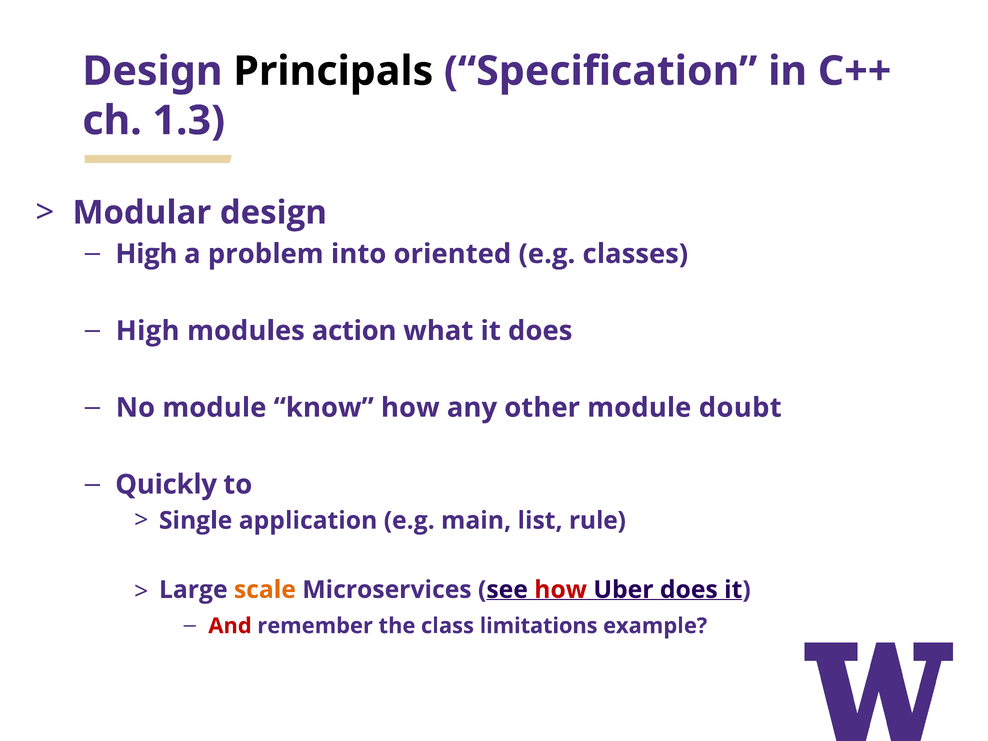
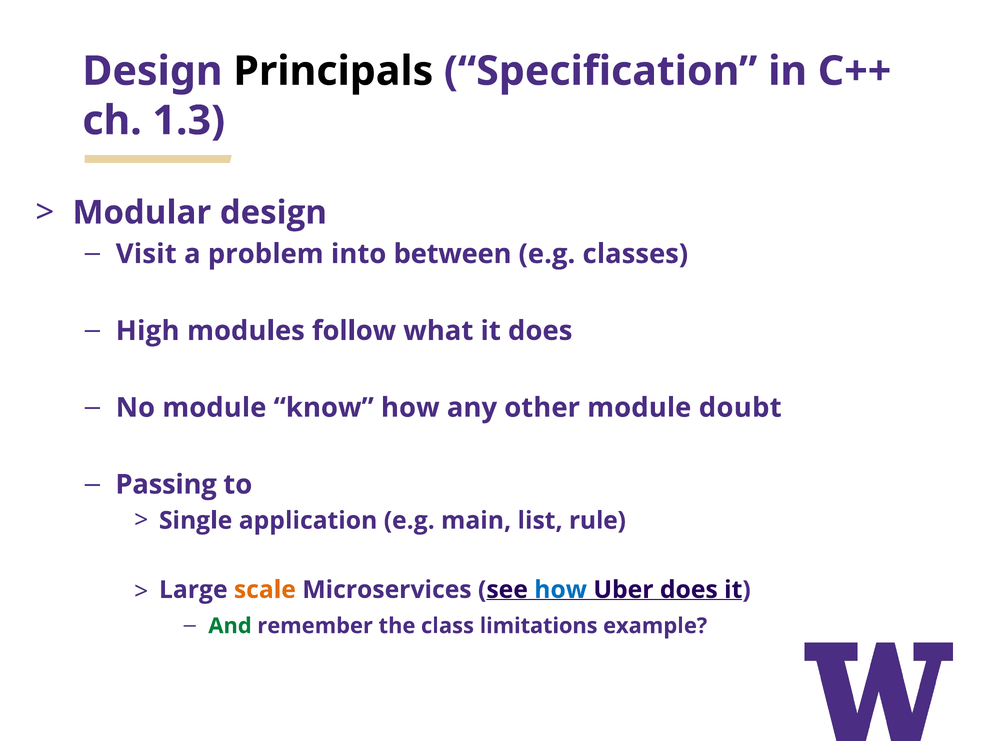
High: High -> Visit (146, 254)
oriented: oriented -> between (453, 254)
action: action -> follow (354, 331)
Quickly: Quickly -> Passing (166, 485)
how colour: red -> blue (561, 590)
And colour: red -> green (230, 626)
